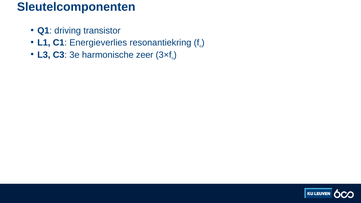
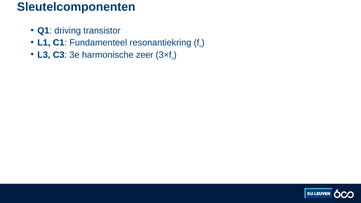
Energieverlies: Energieverlies -> Fundamenteel (98, 43)
